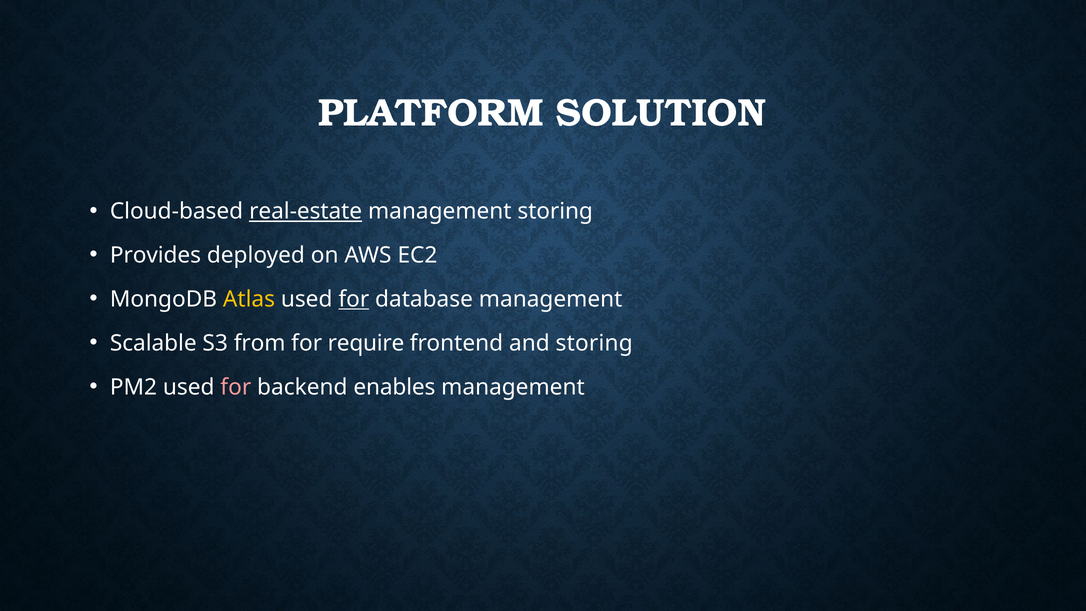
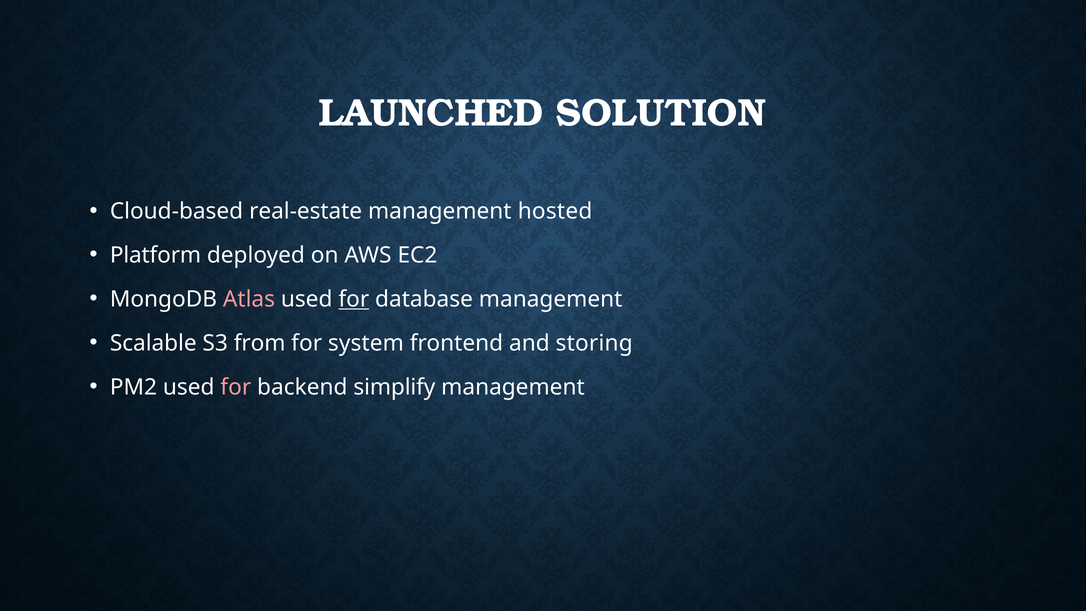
PLATFORM: PLATFORM -> LAUNCHED (431, 113)
real-estate underline: present -> none (306, 211)
management storing: storing -> hosted (555, 211)
Provides: Provides -> Platform (156, 255)
Atlas colour: yellow -> pink (249, 299)
require: require -> system (366, 343)
enables: enables -> simplify (394, 387)
